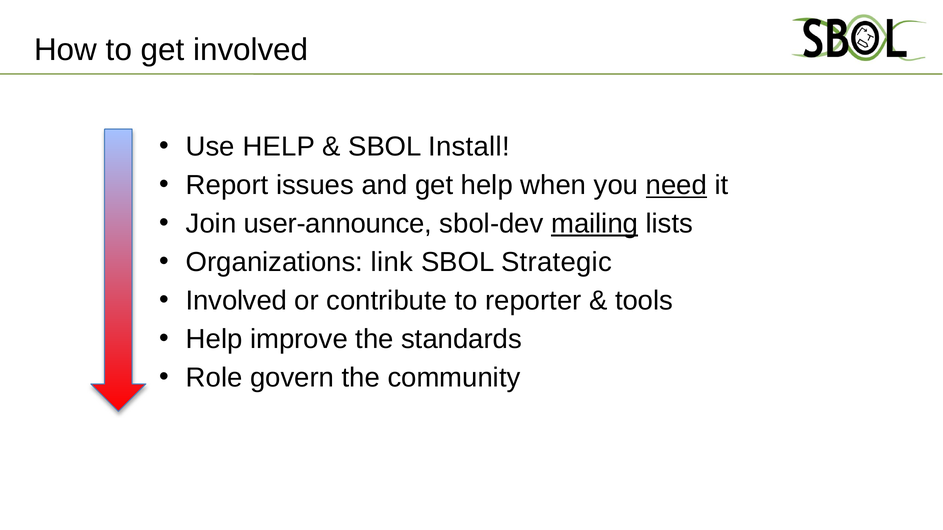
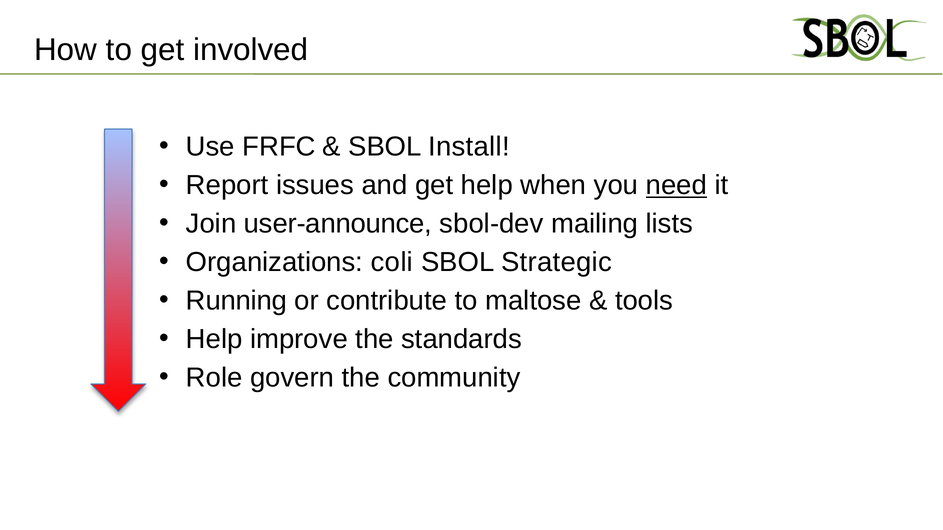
Use HELP: HELP -> FRFC (279, 147)
mailing underline: present -> none (595, 224)
link: link -> coli (392, 262)
Involved: Involved -> Running (236, 301)
reporter: reporter -> maltose (533, 301)
